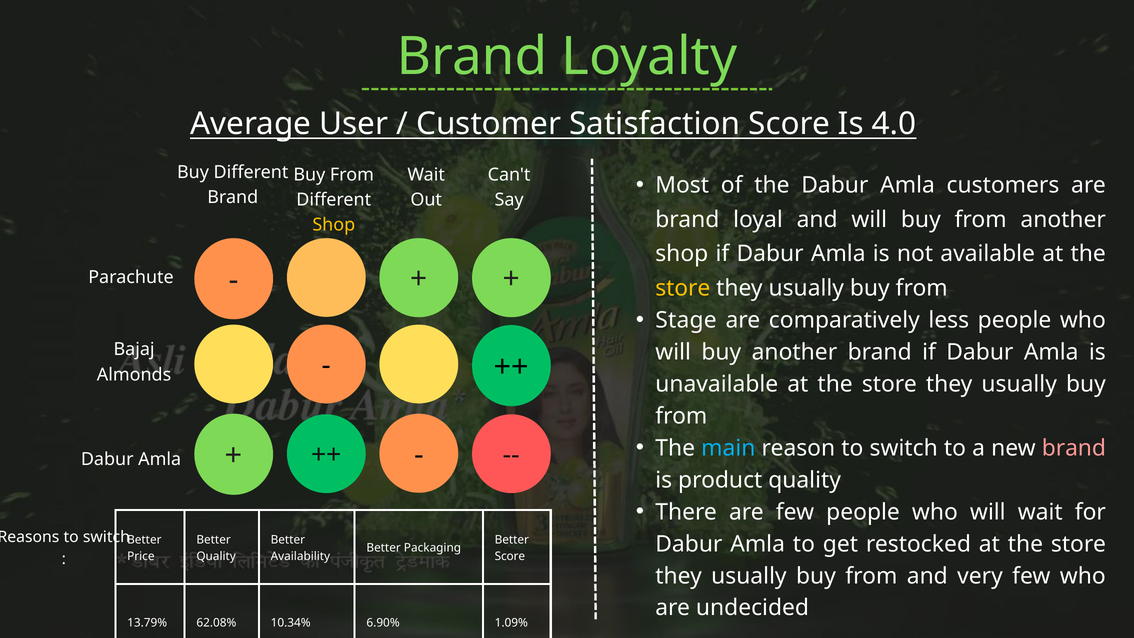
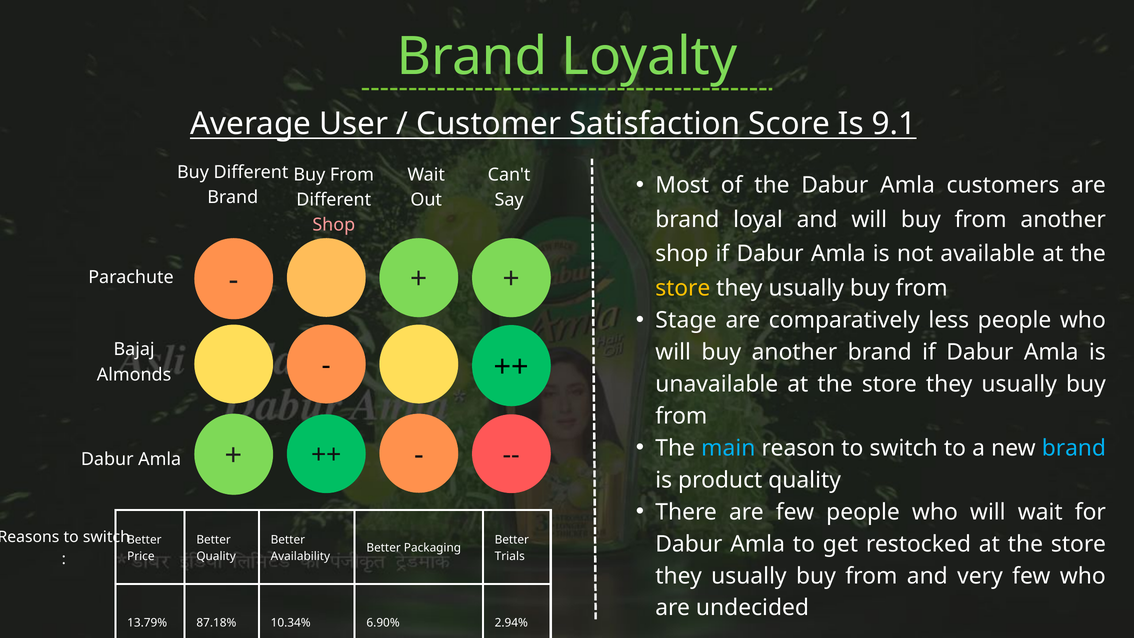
4.0: 4.0 -> 9.1 (894, 124)
Shop colour: yellow -> pink (334, 225)
brand colour: pink -> light blue (1074, 448)
Score: Score -> Trials (510, 556)
62.08%: 62.08% -> 87.18% (216, 623)
1.09%: 1.09% -> 2.94% (511, 623)
